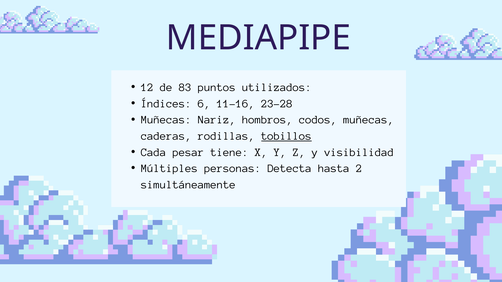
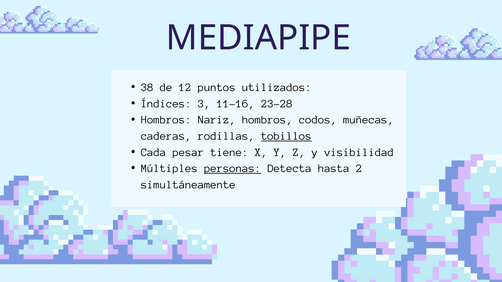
12: 12 -> 38 (147, 88)
83: 83 -> 12 (185, 88)
6: 6 -> 3 (204, 104)
Muñecas: Muñecas -> Hombros (166, 120)
personas underline: none -> present (233, 169)
